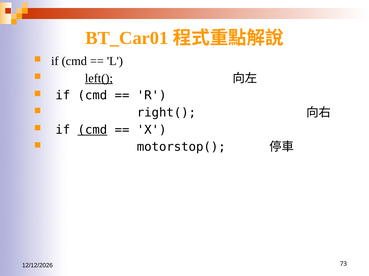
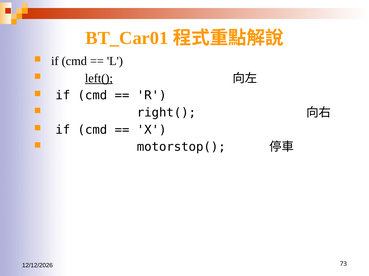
cmd underline: present -> none (92, 130)
